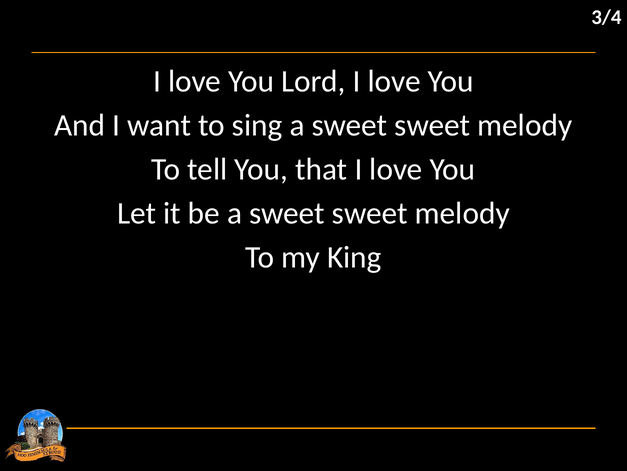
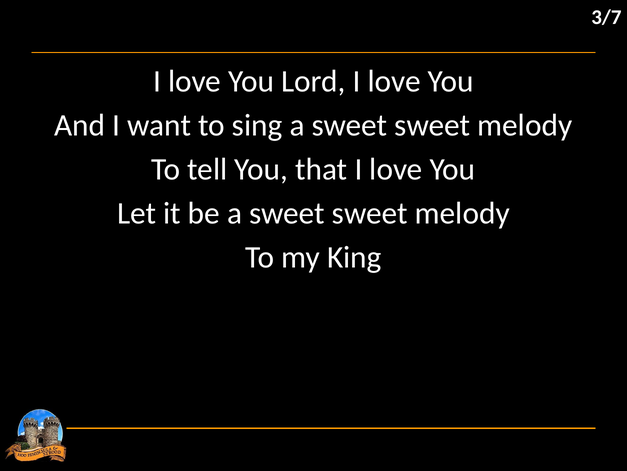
3/4: 3/4 -> 3/7 (606, 17)
